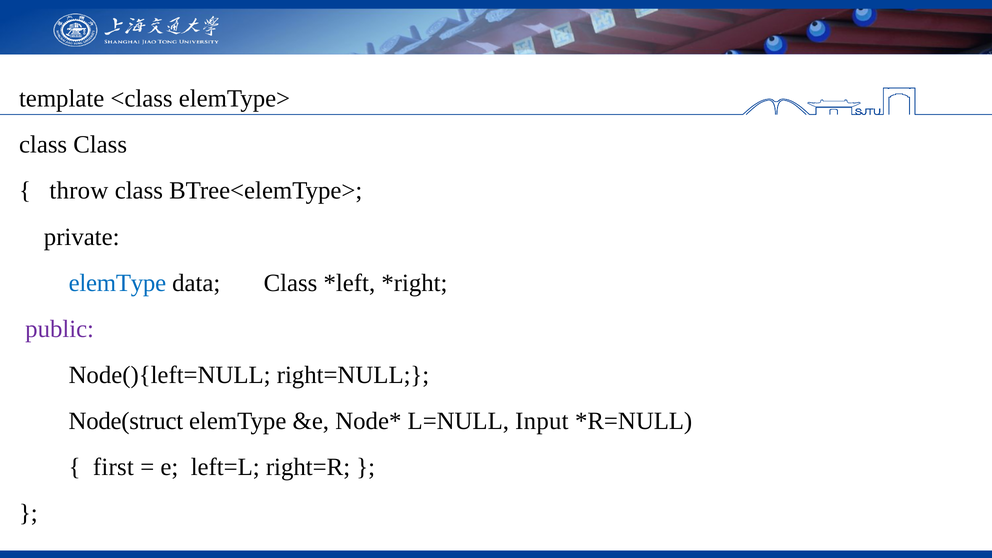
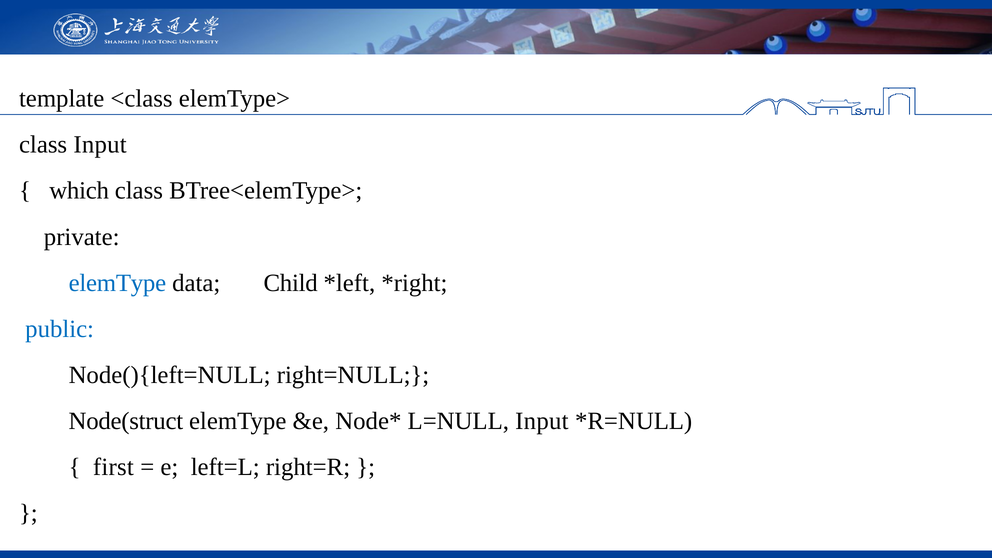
class Class: Class -> Input (100, 145)
throw: throw -> which (79, 191)
data Class: Class -> Child (291, 283)
public colour: purple -> blue (60, 329)
